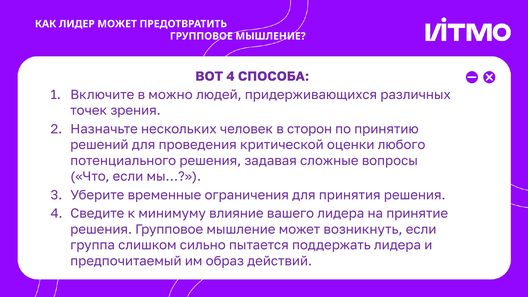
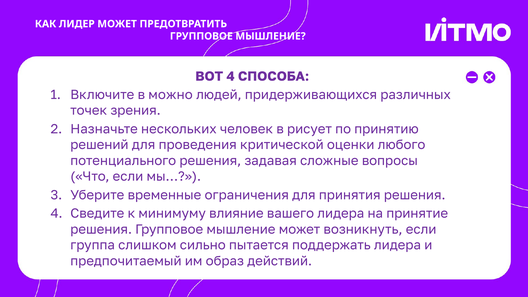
сторон: сторон -> рисует (309, 129)
